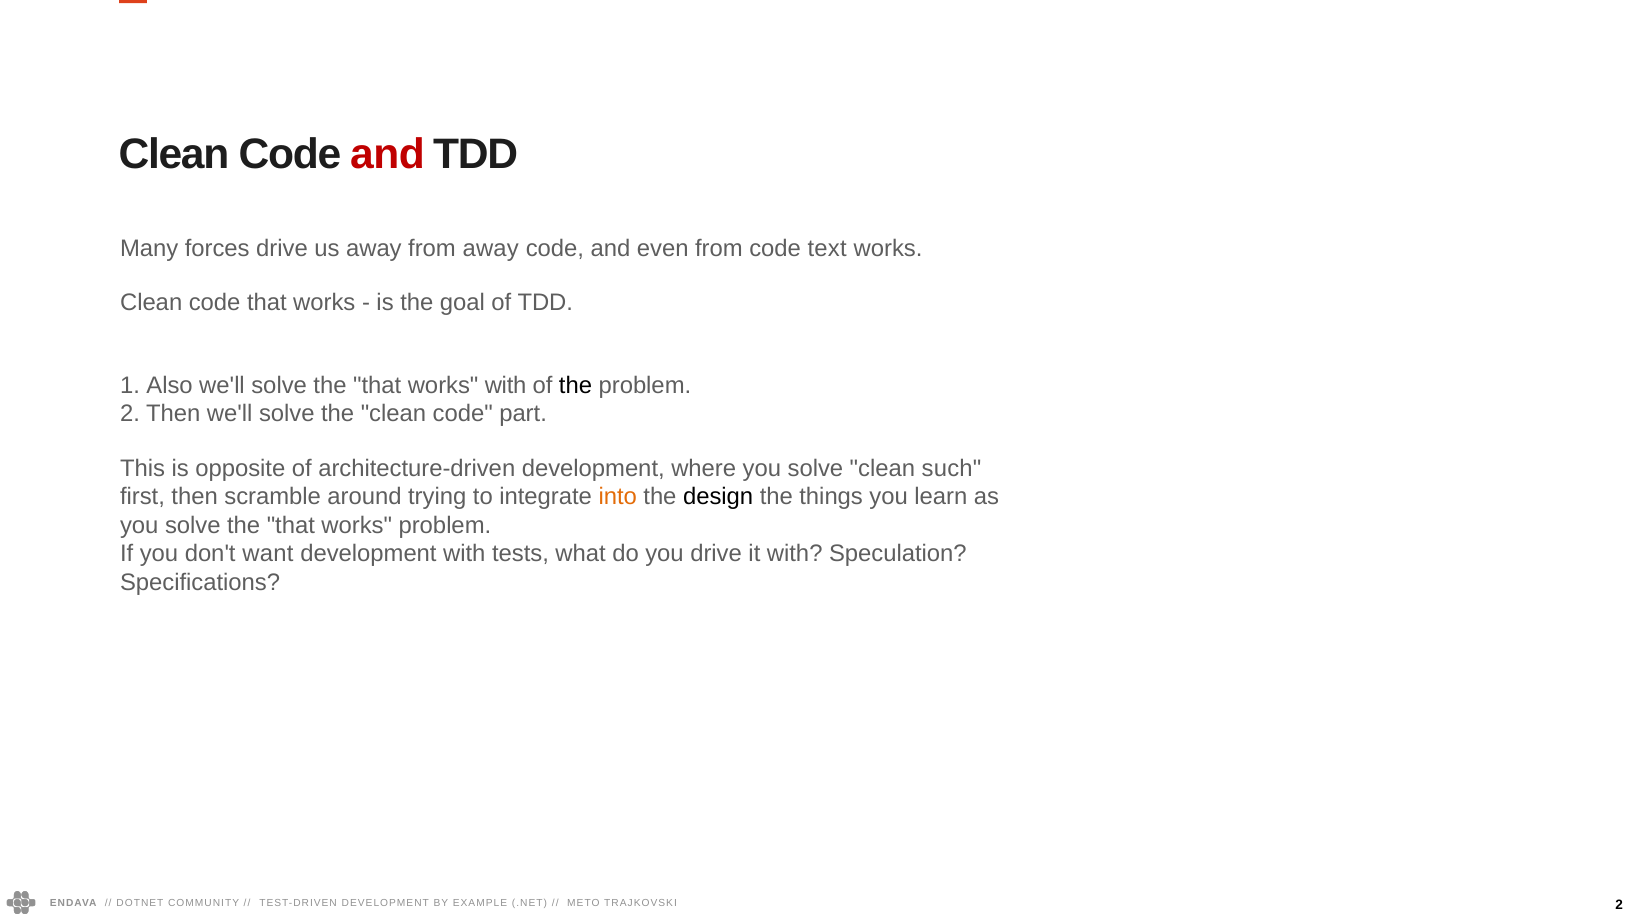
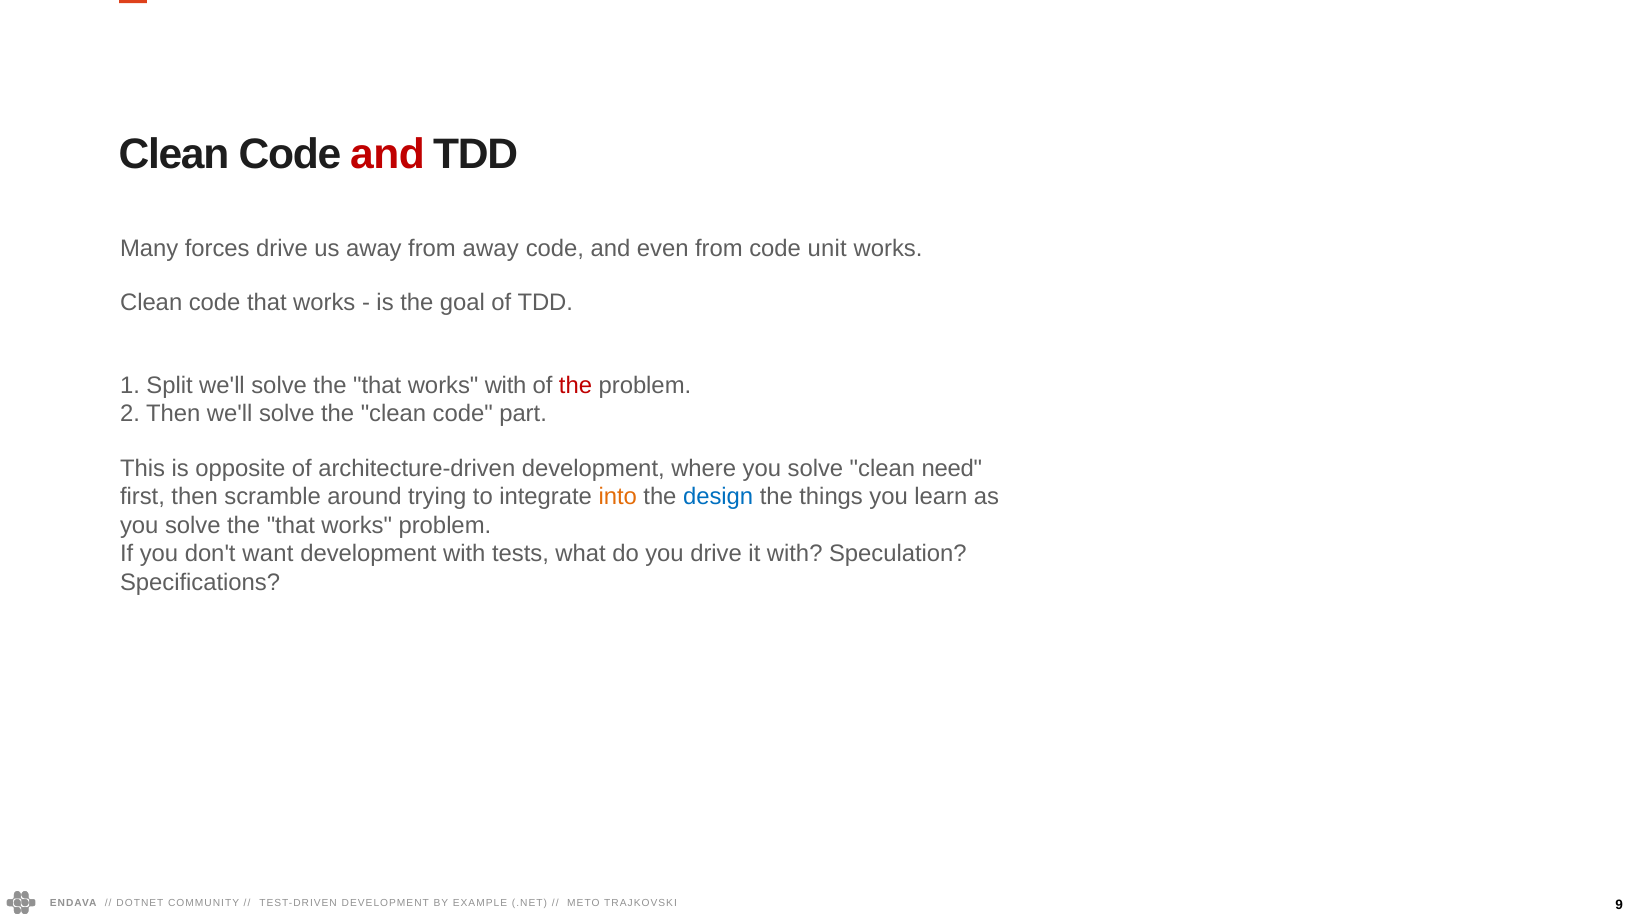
text: text -> unit (827, 248)
Also: Also -> Split (170, 385)
the colour: black -> red (575, 385)
such: such -> need (952, 468)
design colour: black -> blue (718, 497)
2: 2 -> 9 (1619, 905)
